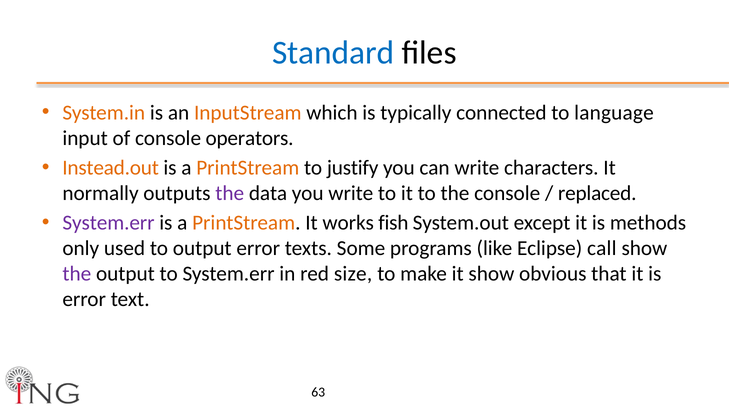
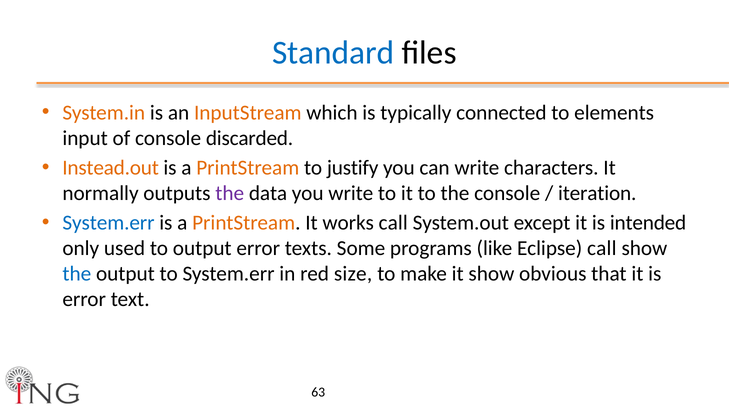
language: language -> elements (614, 113)
operators: operators -> discarded (250, 138)
replaced: replaced -> iteration (597, 193)
System.err colour: purple -> blue (108, 223)
works fish: fish -> call (393, 223)
methods: methods -> intended (648, 223)
the colour: purple -> blue (77, 274)
